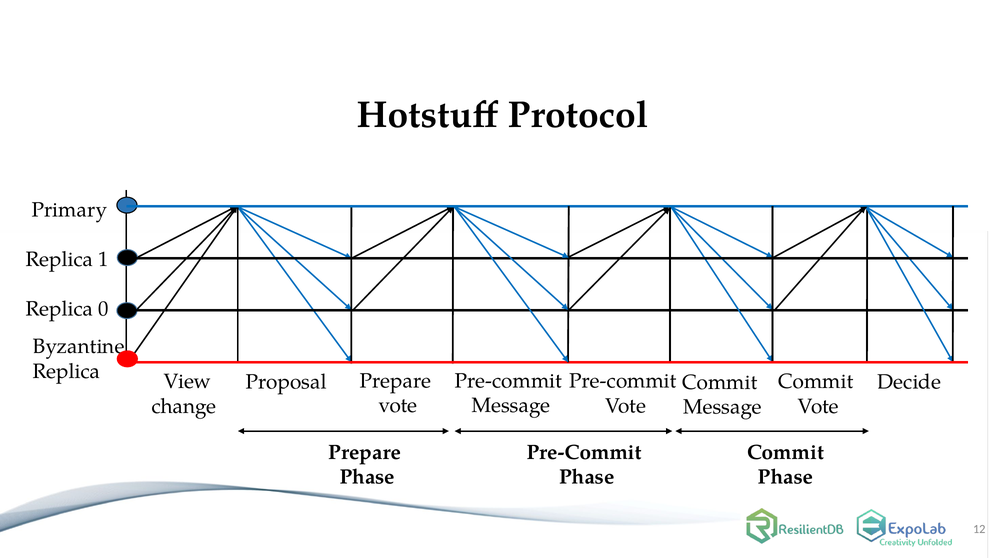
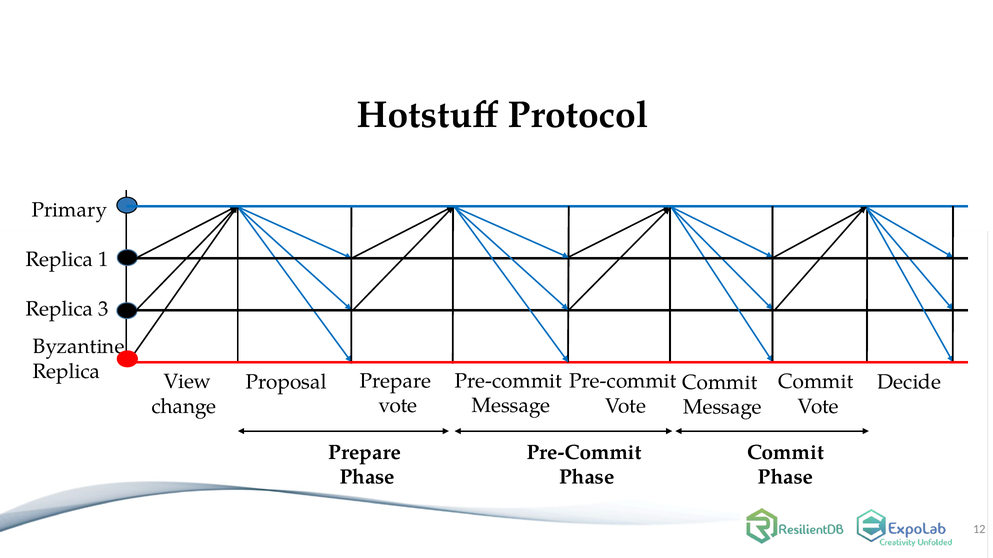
0: 0 -> 3 (103, 309)
